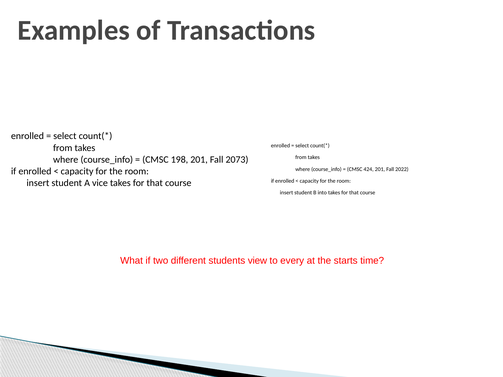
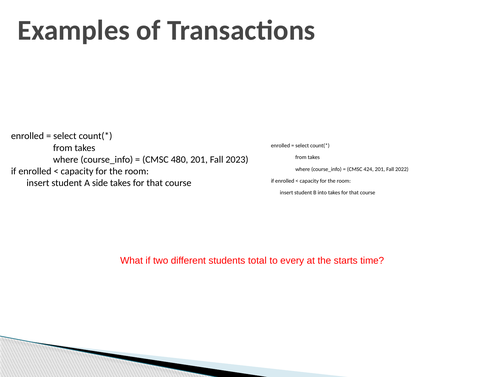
198: 198 -> 480 (179, 160)
2073: 2073 -> 2023 (237, 160)
vice: vice -> side (100, 183)
view: view -> total (257, 261)
